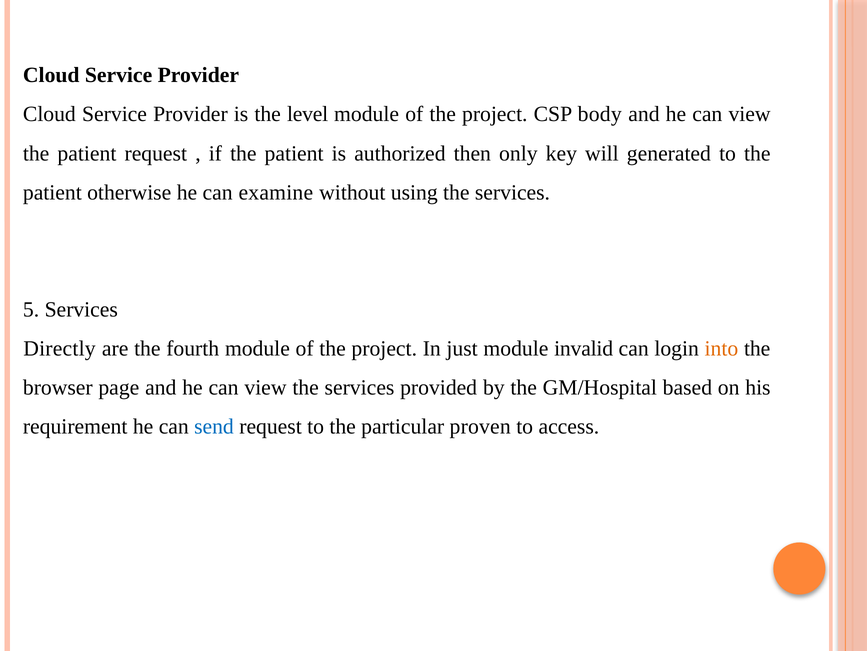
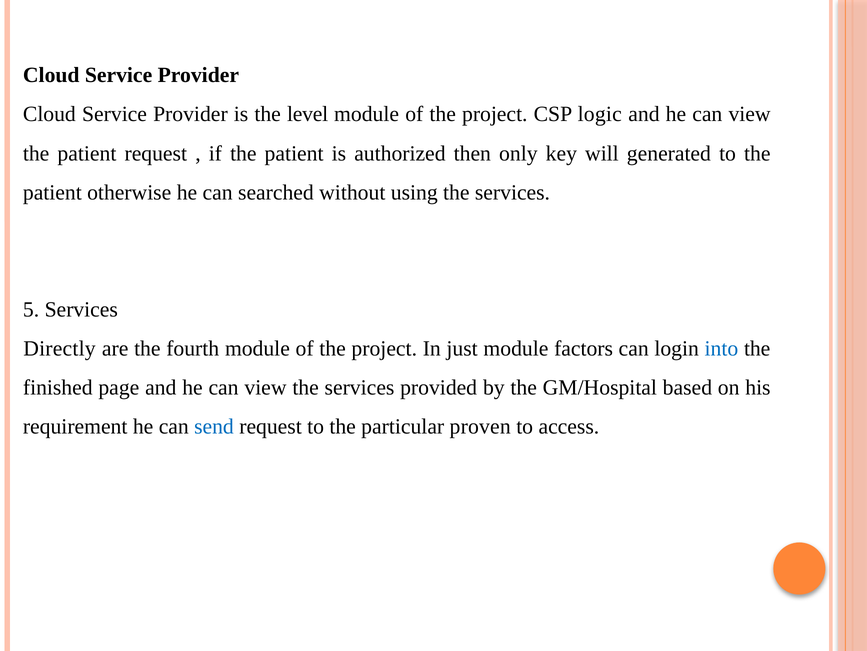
body: body -> logic (600, 114)
examine: examine -> searched (276, 192)
invalid: invalid -> factors (584, 348)
into colour: orange -> blue (721, 348)
browser: browser -> finished (58, 387)
